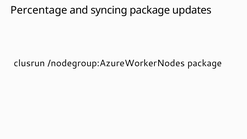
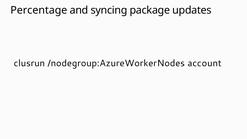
/nodegroup:AzureWorkerNodes package: package -> account (205, 63)
